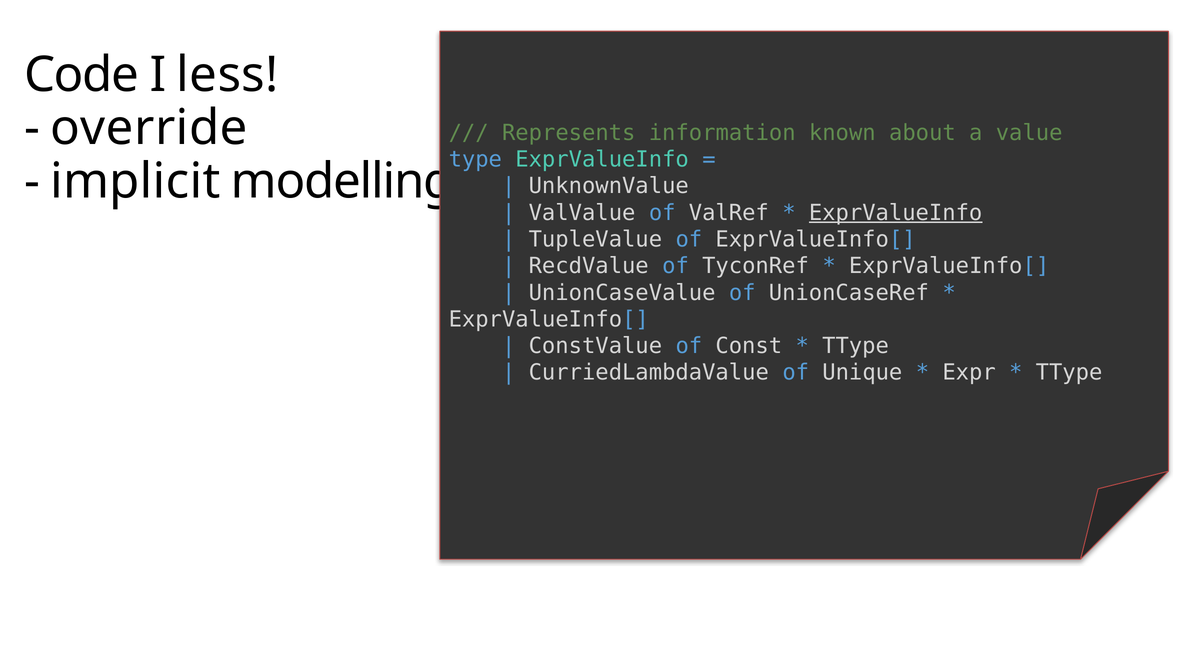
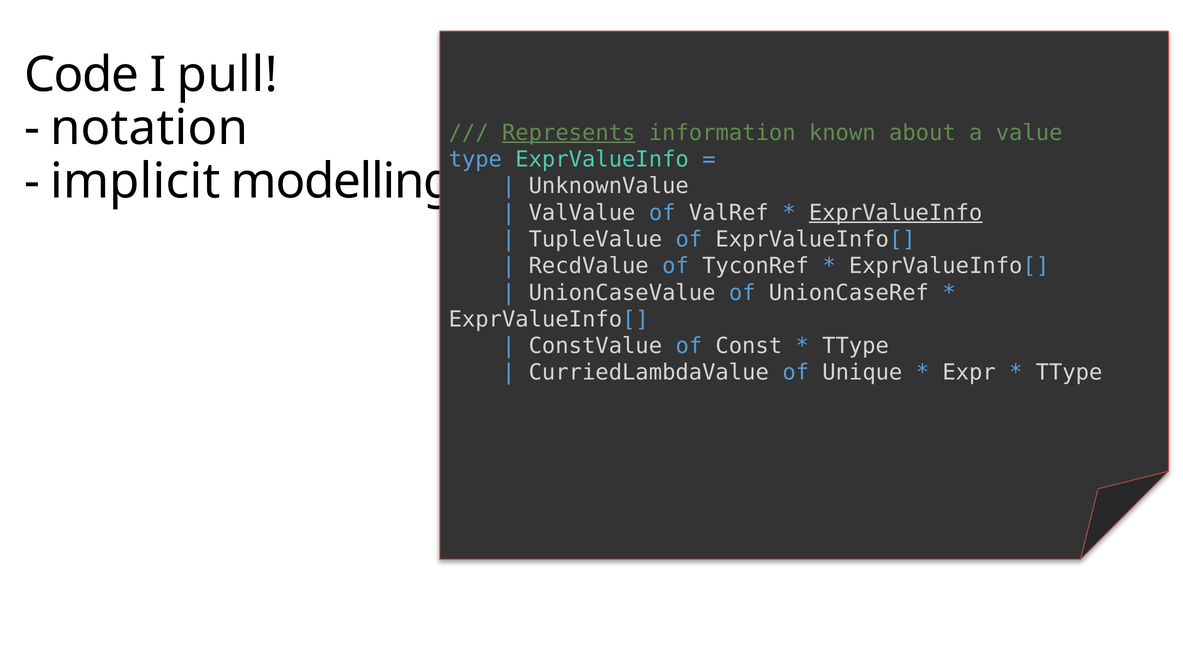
less: less -> pull (227, 75)
override: override -> notation (149, 128)
Represents underline: none -> present (569, 133)
